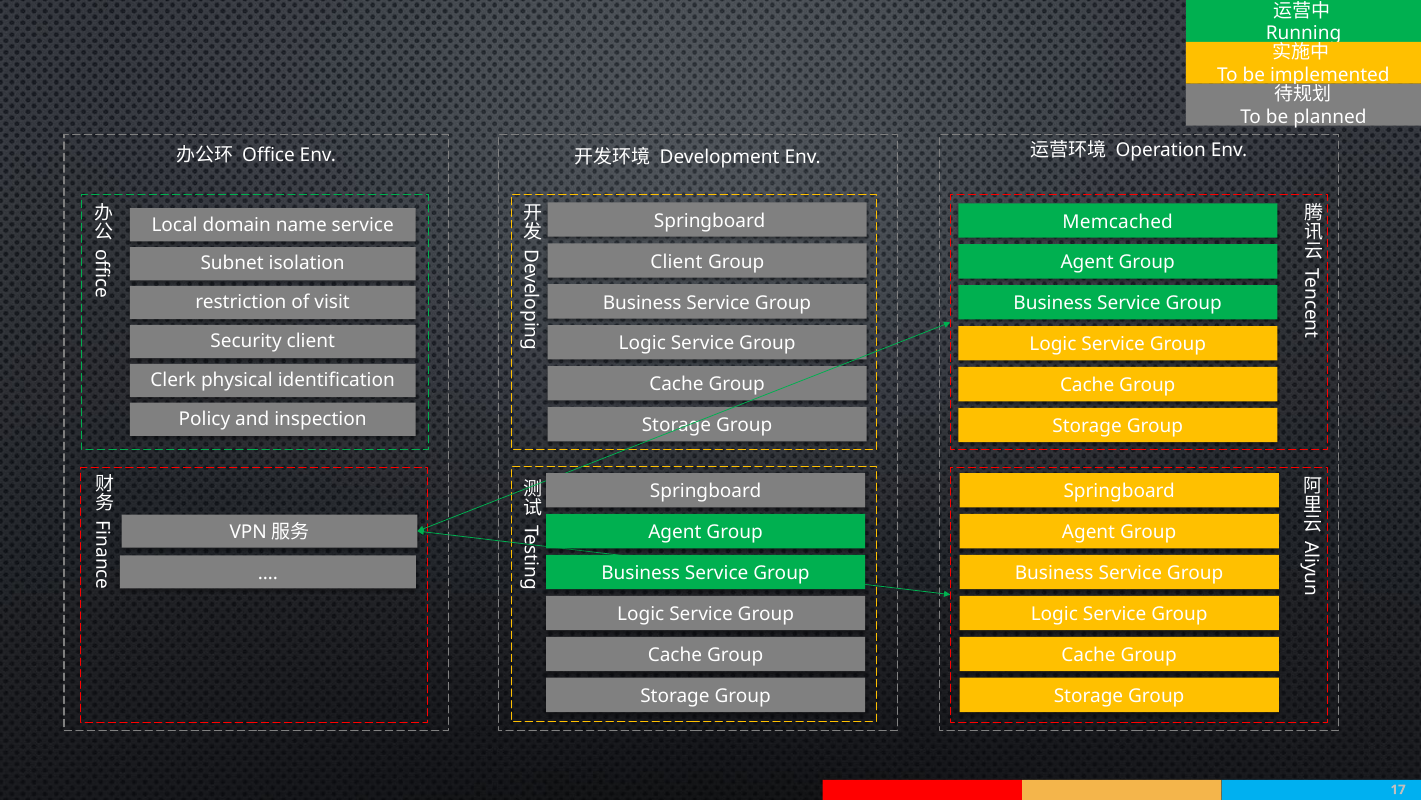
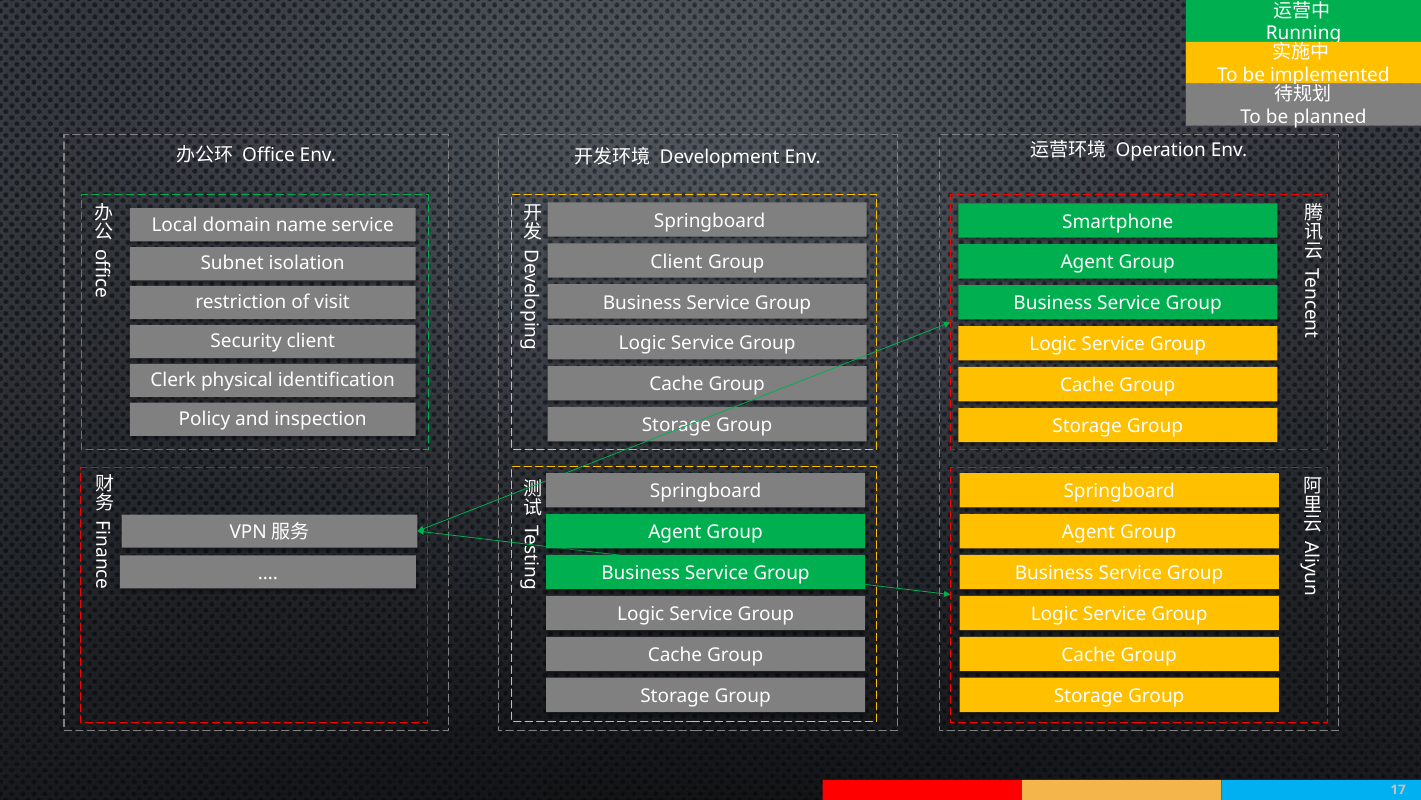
Memcached: Memcached -> Smartphone (1118, 222)
